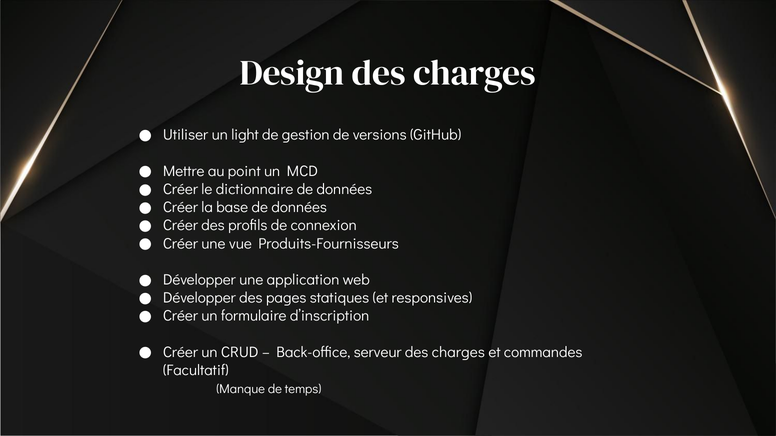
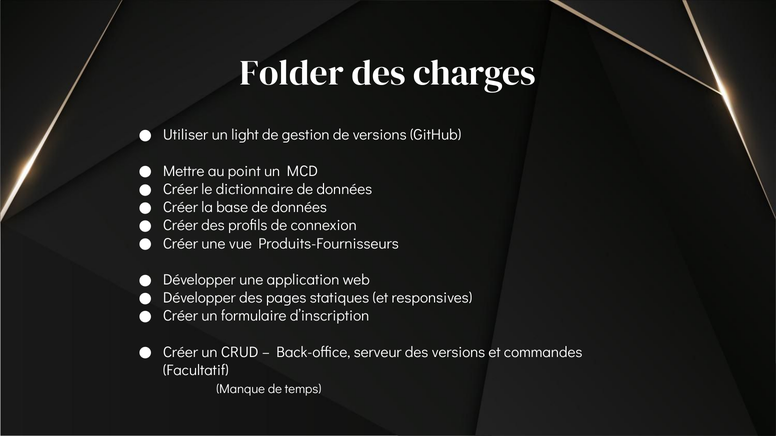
Design: Design -> Folder (292, 73)
charges: charges -> versions (459, 353)
